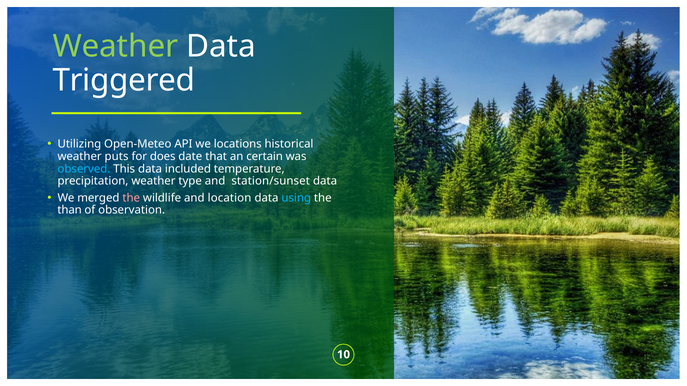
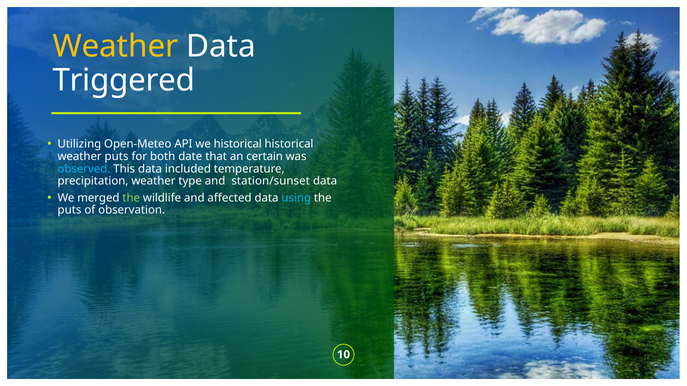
Weather colour: light green -> yellow (115, 47)
we locations: locations -> historical (238, 144)
does: does -> both (163, 157)
the colour: pink -> light green (131, 198)
location: location -> affected (230, 198)
than: than -> puts (69, 210)
